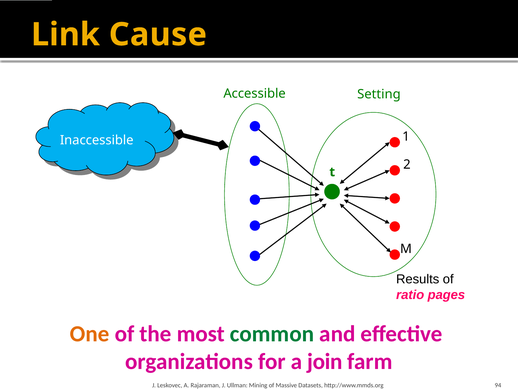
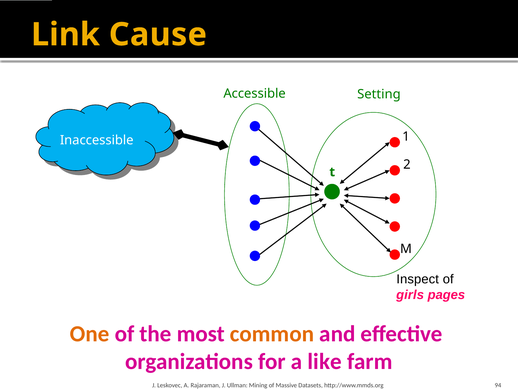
Results: Results -> Inspect (418, 279)
ratio: ratio -> girls (410, 294)
common colour: green -> orange (272, 333)
join: join -> like (325, 361)
